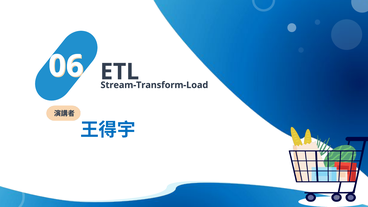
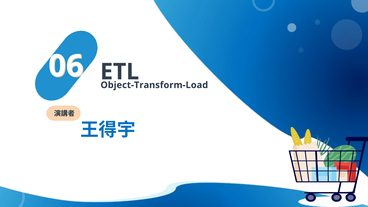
Stream-Transform-Load: Stream-Transform-Load -> Object-Transform-Load (154, 85)
